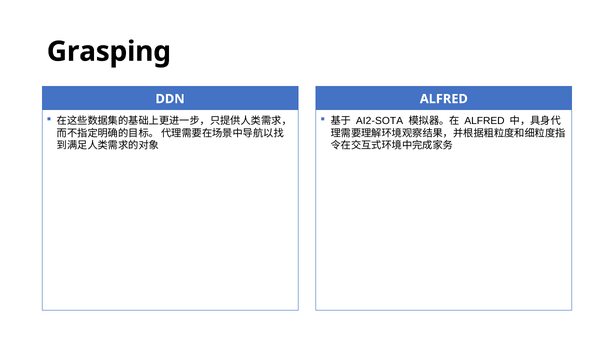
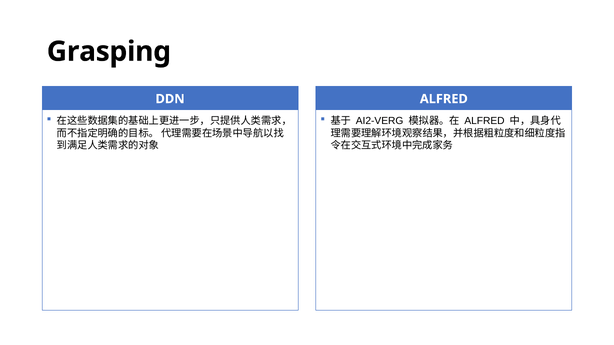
AI2-SOTA: AI2-SOTA -> AI2-VERG (380, 121)
